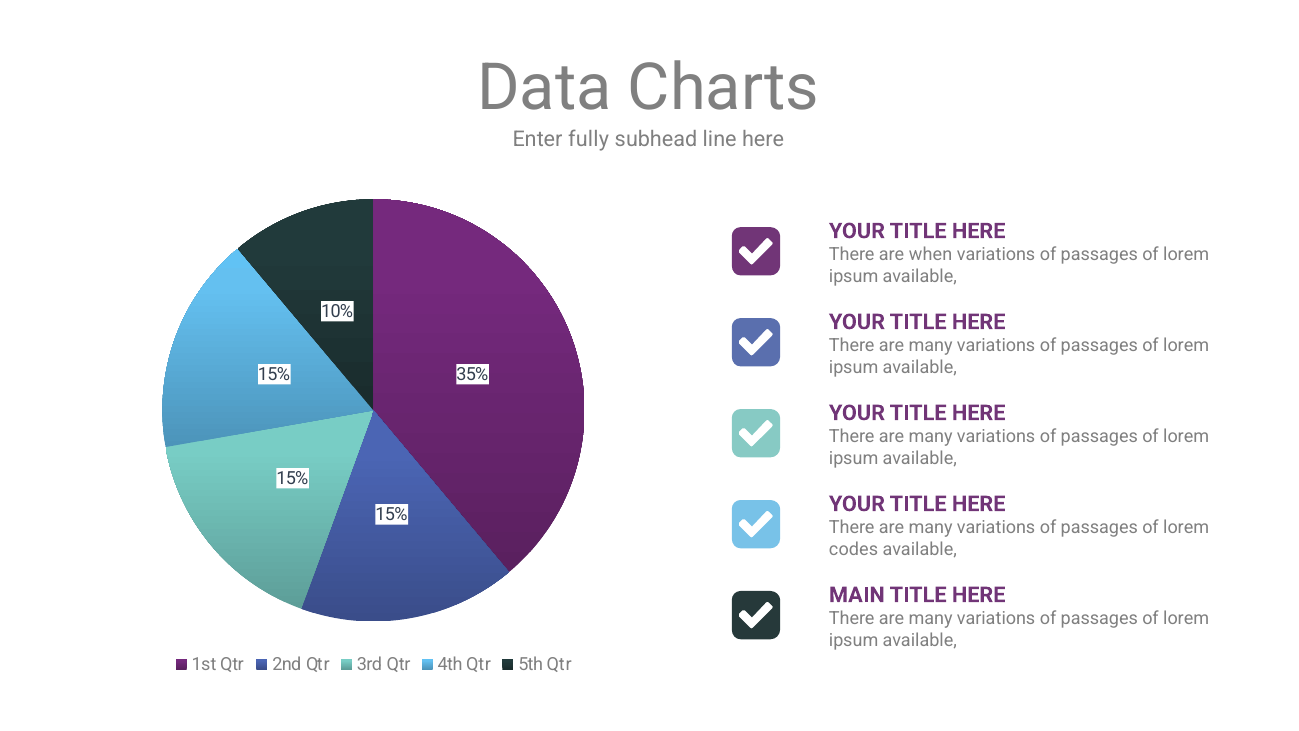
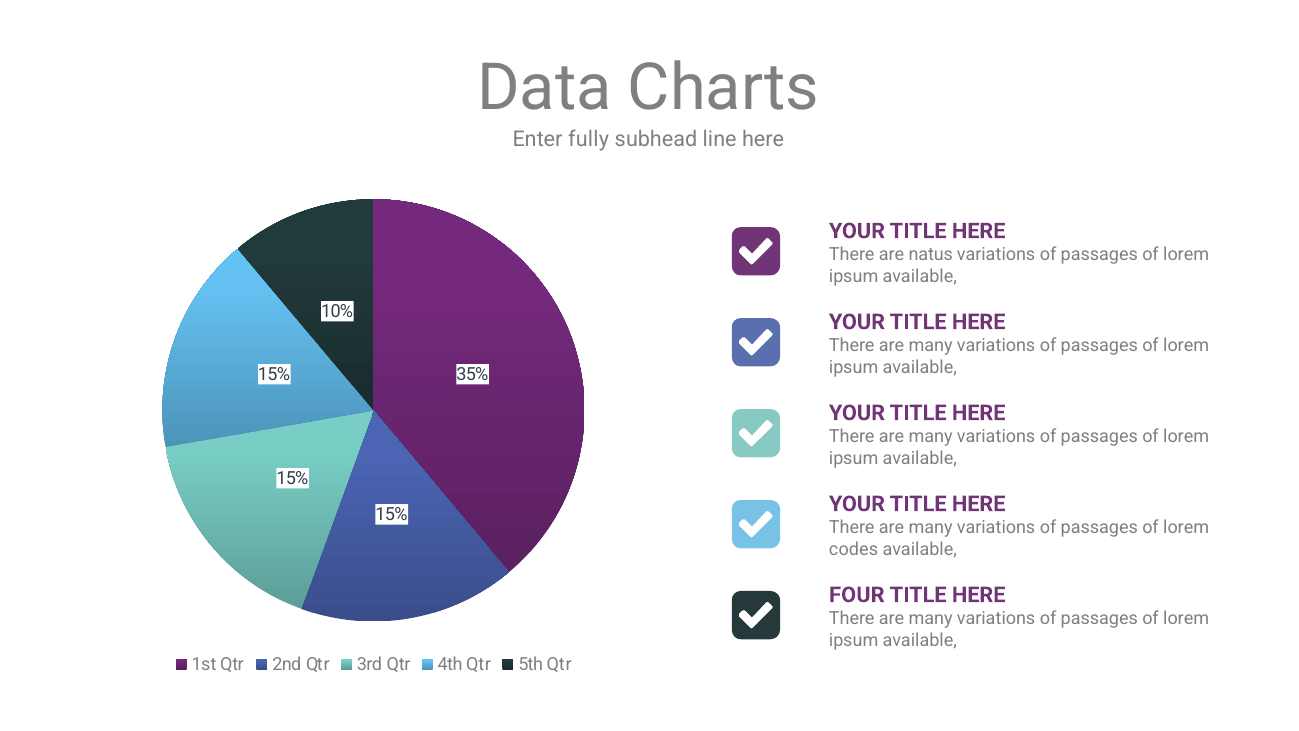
when: when -> natus (931, 255)
MAIN: MAIN -> FOUR (857, 595)
